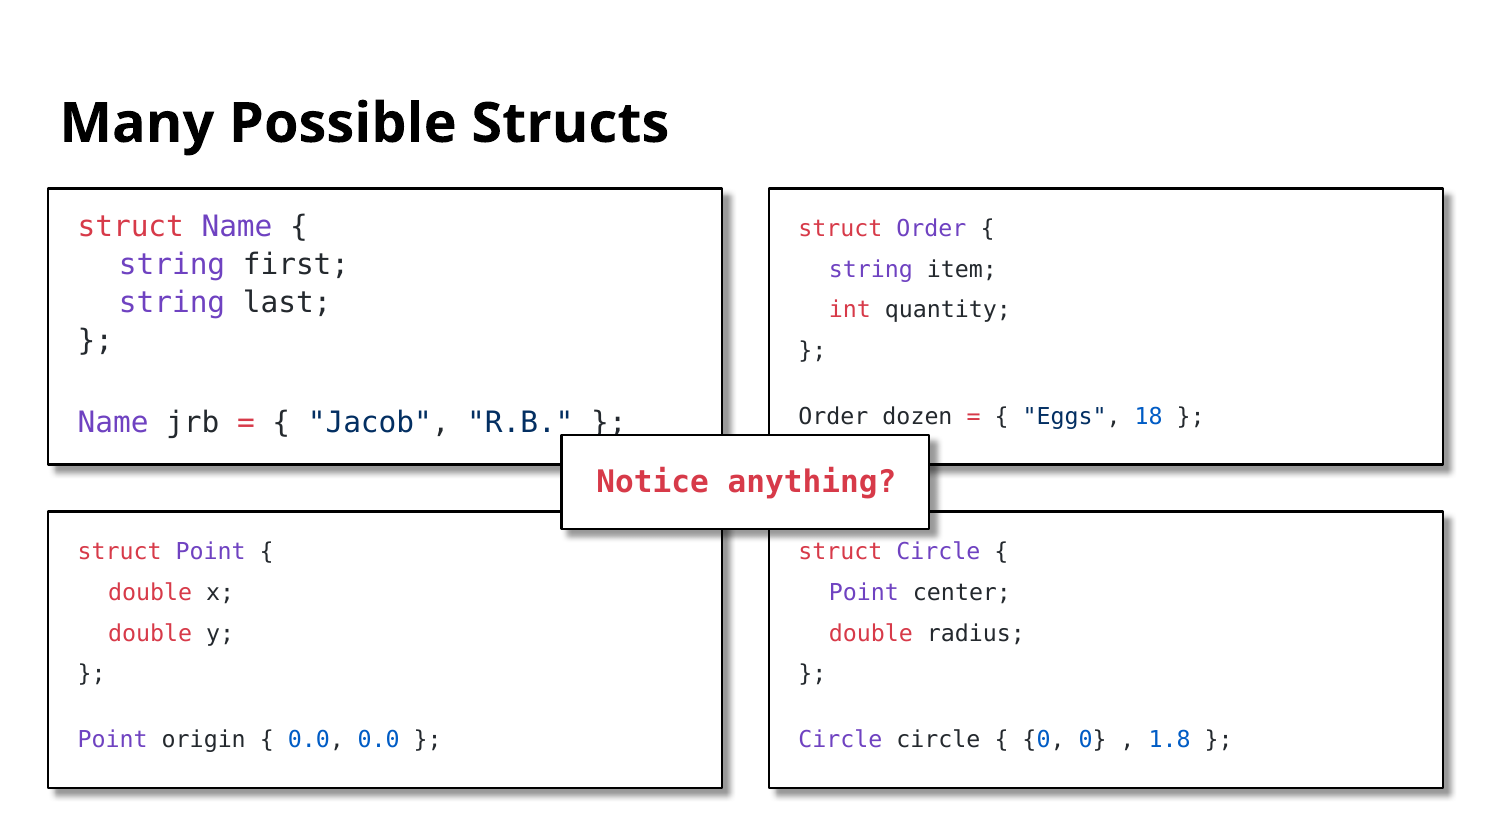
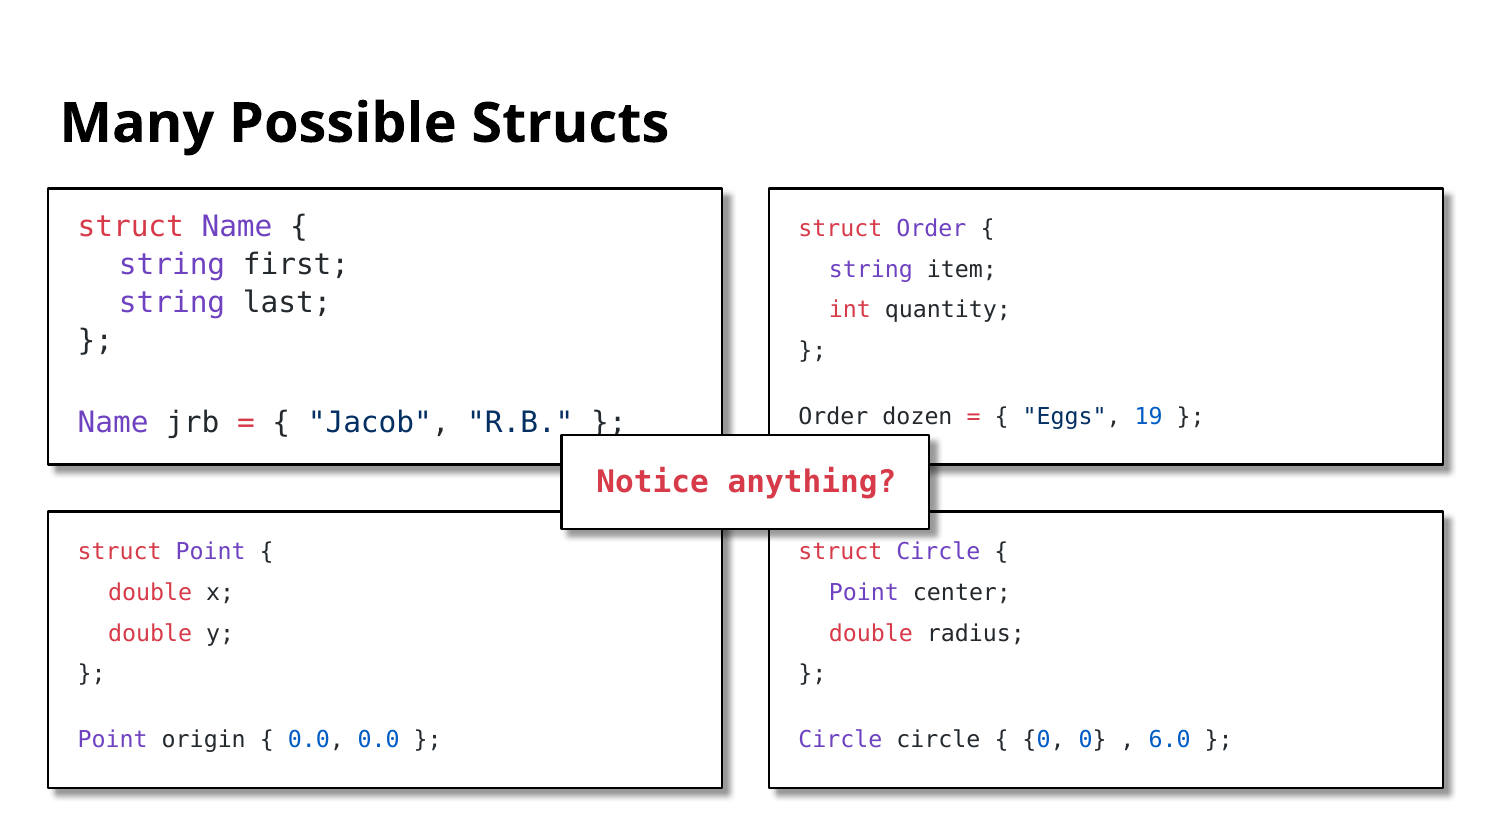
18: 18 -> 19 (1149, 417)
1.8: 1.8 -> 6.0 (1170, 740)
